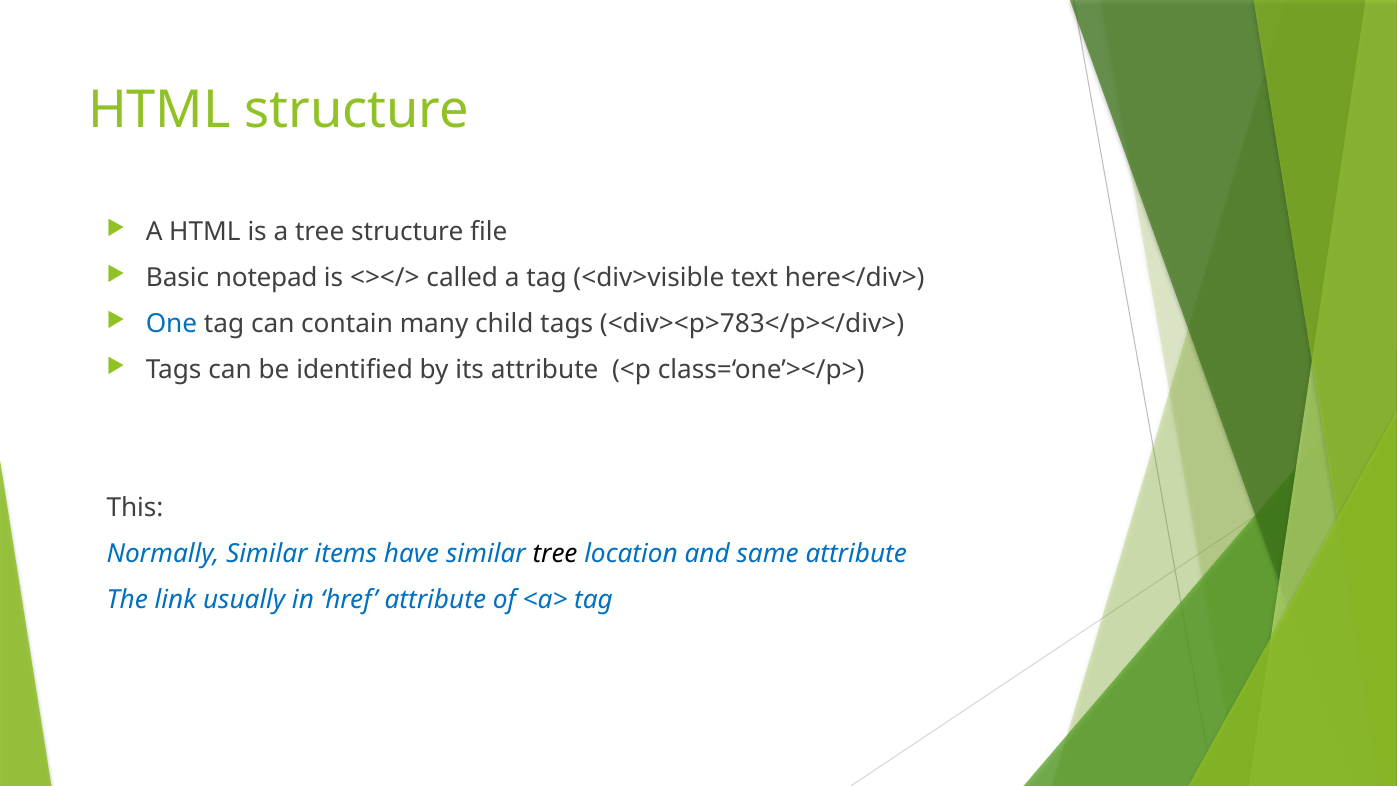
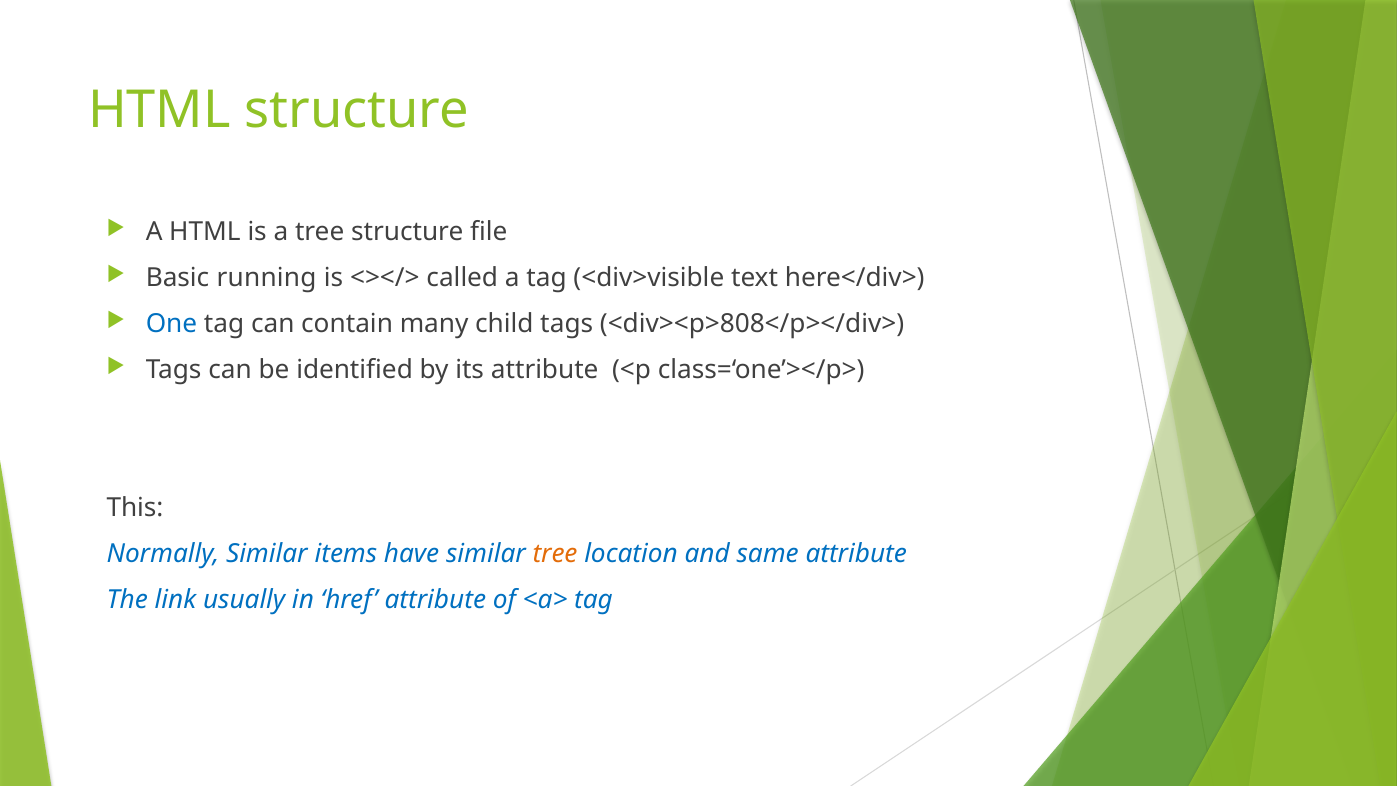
notepad: notepad -> running (267, 278)
<div><p>783</p></div>: <div><p>783</p></div> -> <div><p>808</p></div> (752, 324)
tree colour: black -> orange (555, 554)
